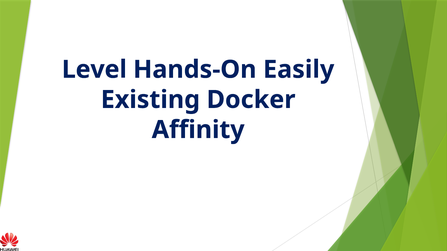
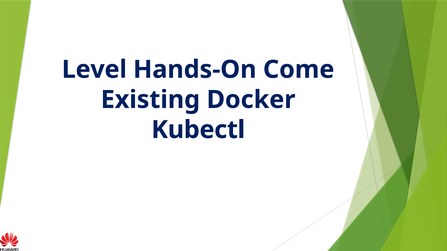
Easily: Easily -> Come (299, 70)
Affinity: Affinity -> Kubectl (198, 130)
